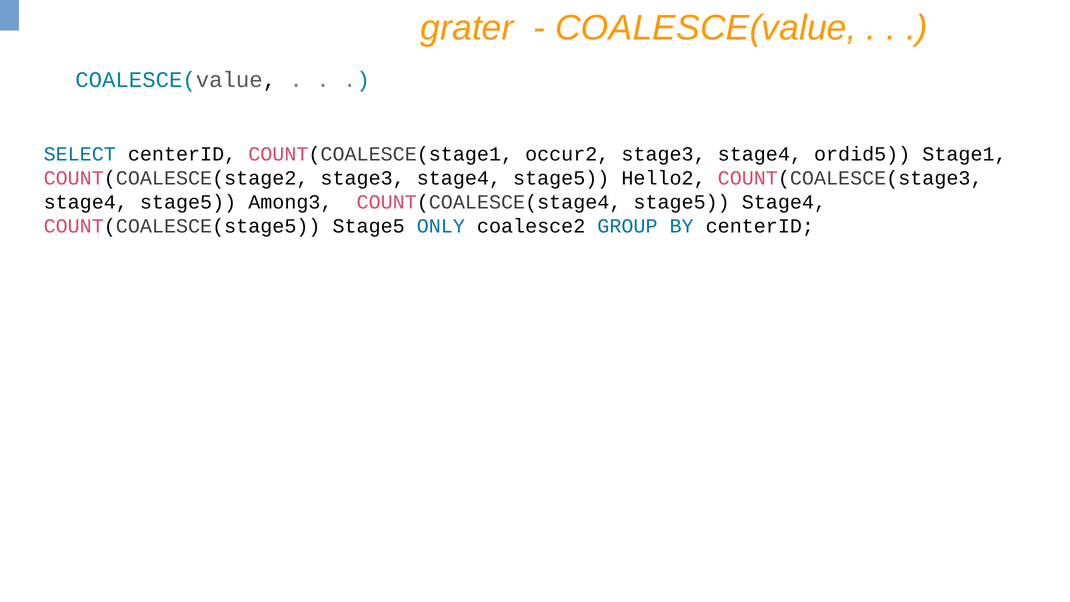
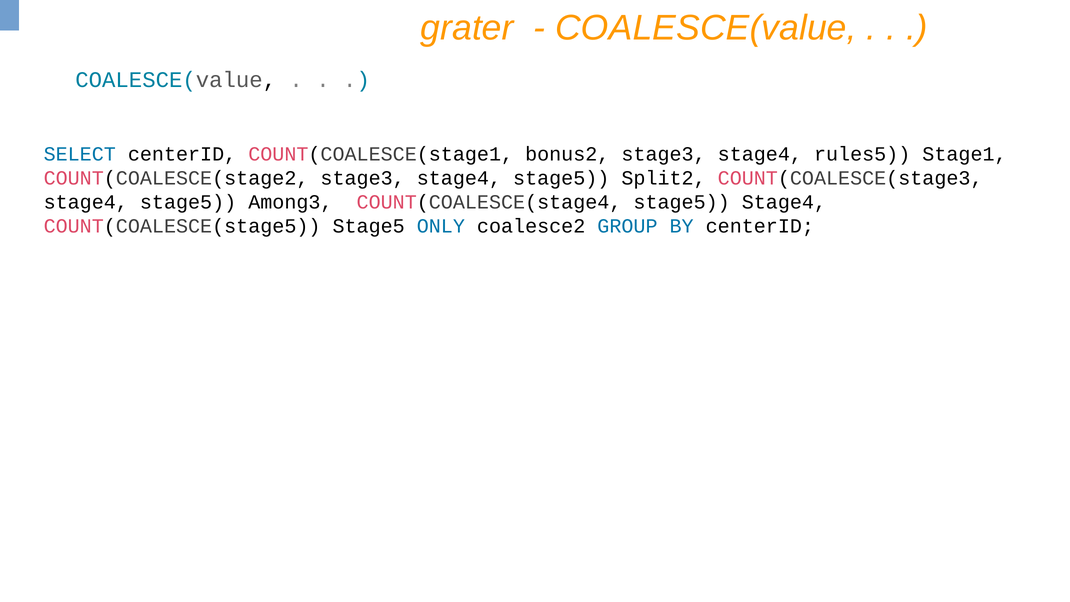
occur2: occur2 -> bonus2 (567, 154)
ordid5: ordid5 -> rules5 (862, 154)
Hello2: Hello2 -> Split2 (664, 178)
